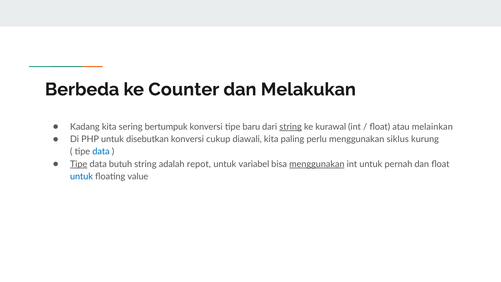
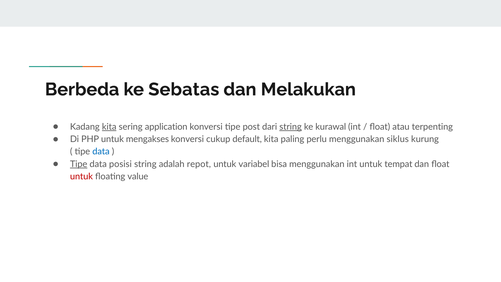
Counter: Counter -> Sebatas (184, 89)
kita underline: none -> present (109, 127)
bertumpuk: bertumpuk -> application (166, 127)
baru: baru -> post (251, 127)
melainkan: melainkan -> terpenting (432, 127)
disebutkan: disebutkan -> mengakses (147, 139)
diawali: diawali -> default (247, 139)
butuh: butuh -> posisi (120, 164)
menggunakan underline: present -> none (317, 164)
pernah: pernah -> tempat (398, 164)
untuk colour: blue -> red (81, 177)
